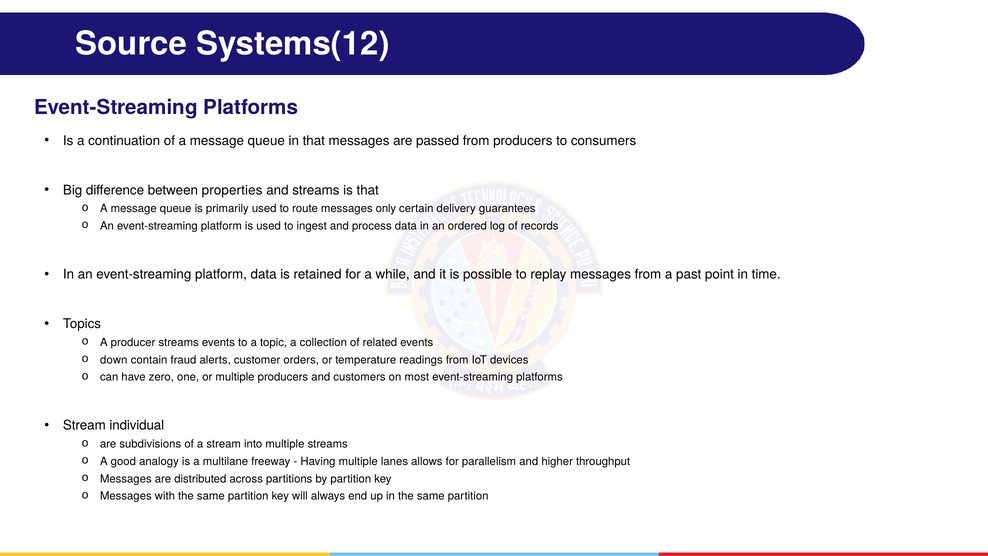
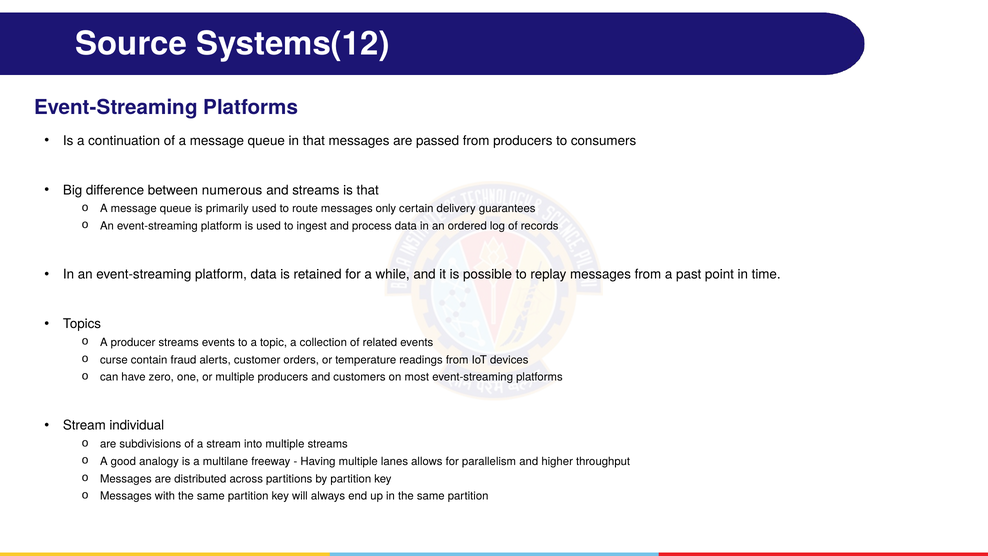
properties: properties -> numerous (232, 190)
down: down -> curse (114, 360)
